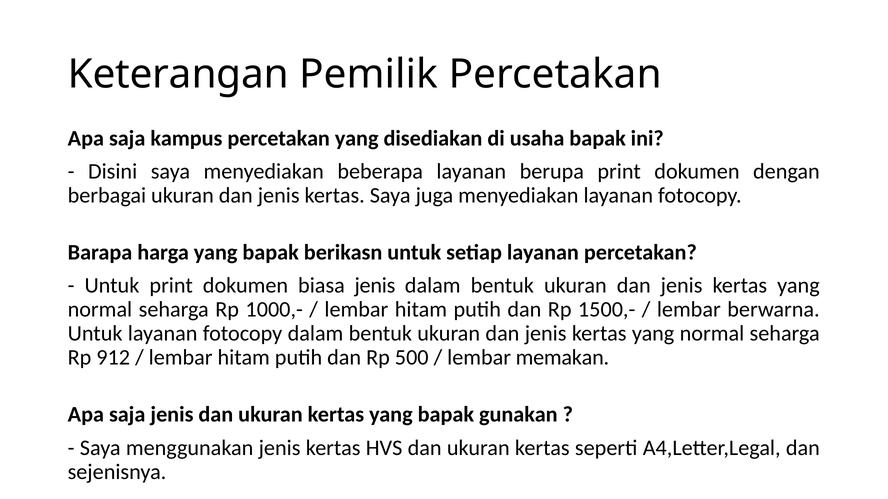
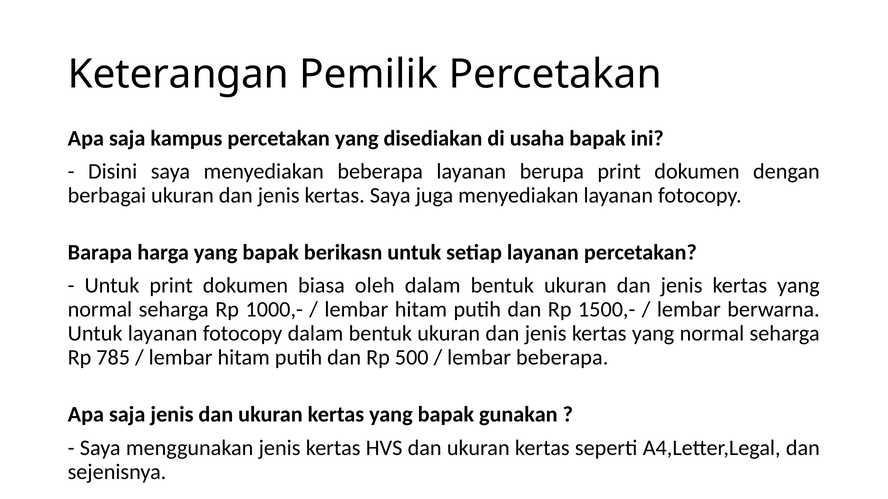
biasa jenis: jenis -> oleh (375, 286)
912: 912 -> 785 (113, 358)
lembar memakan: memakan -> beberapa (562, 358)
